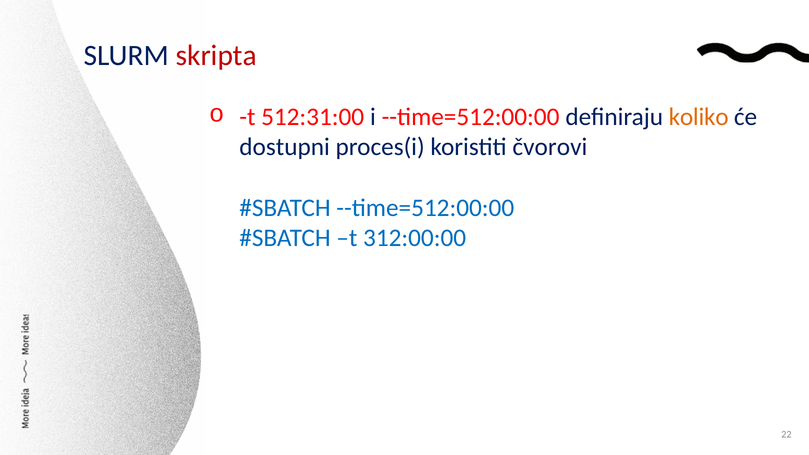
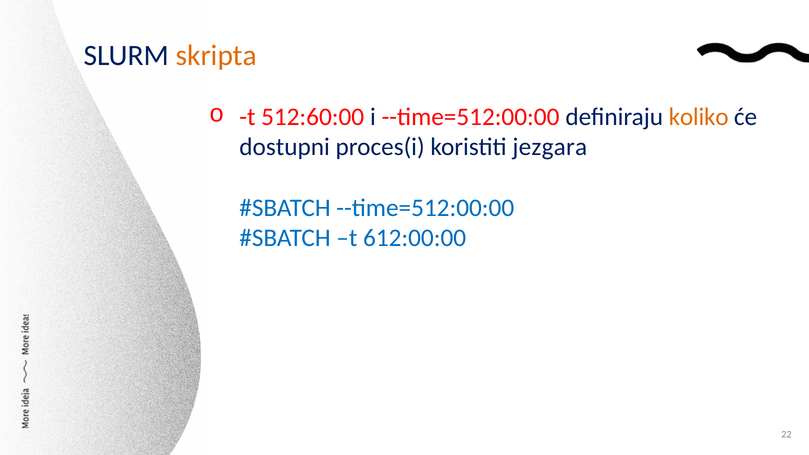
skripta colour: red -> orange (216, 56)
512:31:00: 512:31:00 -> 512:60:00 (313, 117)
čvorovi: čvorovi -> jezgara (550, 147)
312:00:00: 312:00:00 -> 612:00:00 (415, 238)
